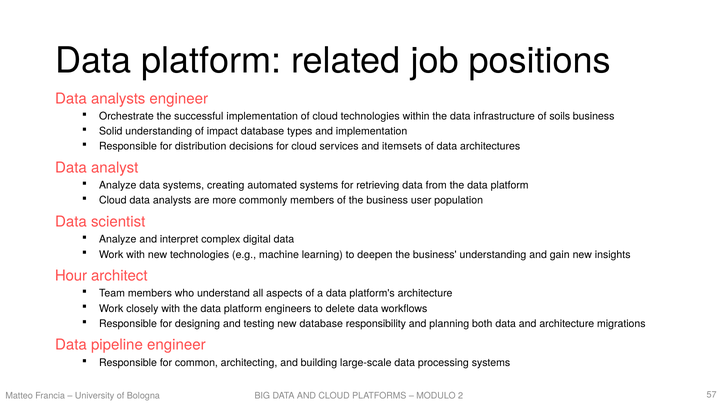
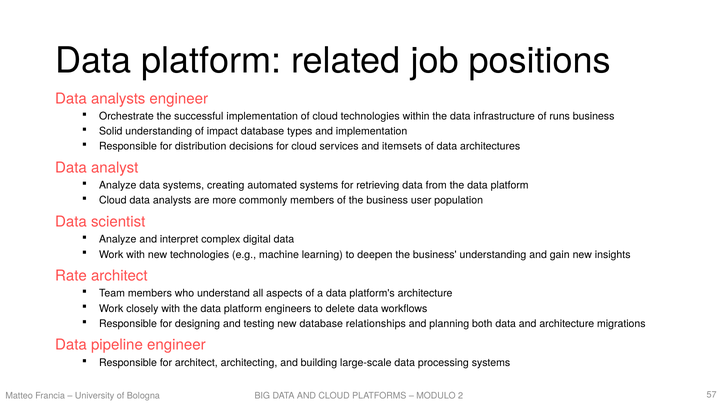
soils: soils -> runs (560, 116)
Hour: Hour -> Rate (71, 276)
responsibility: responsibility -> relationships (376, 324)
for common: common -> architect (196, 363)
